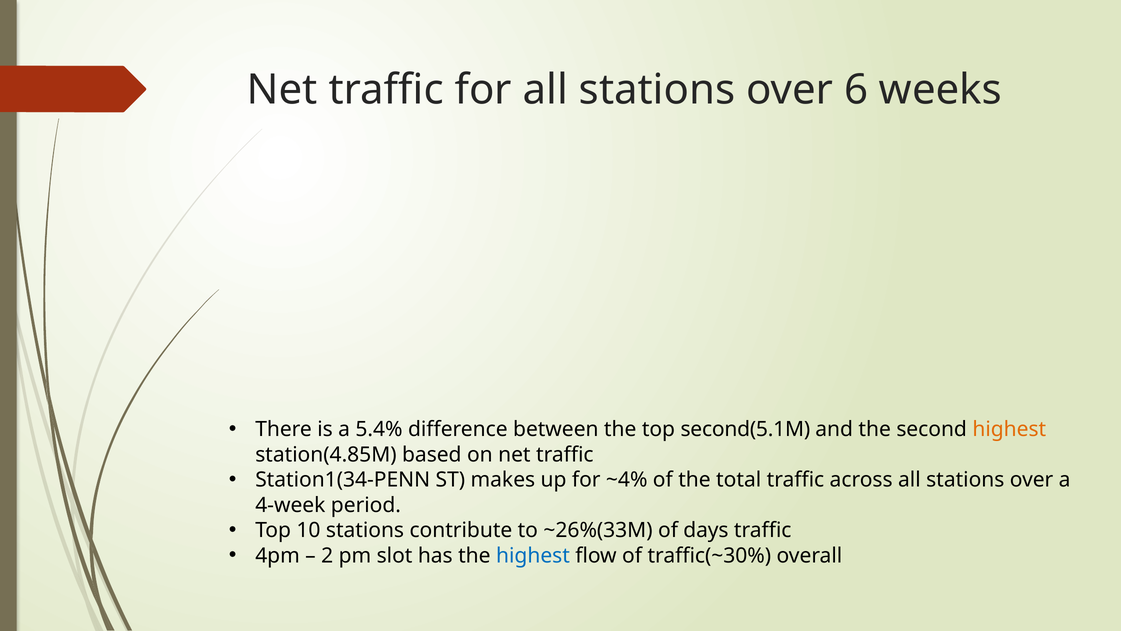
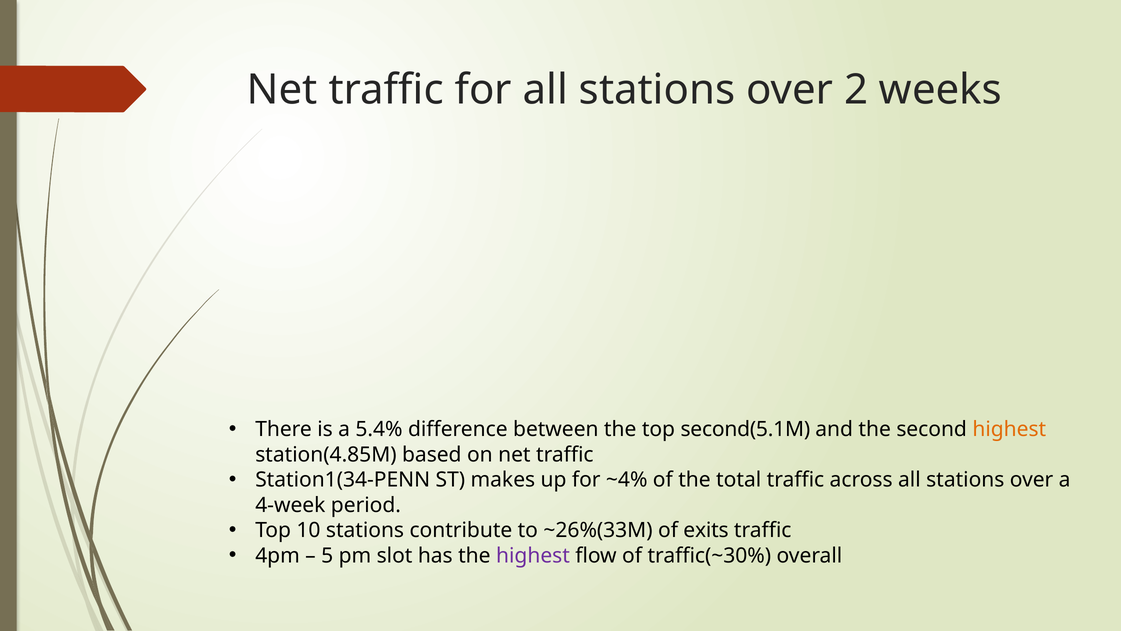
6: 6 -> 2 (856, 90)
days: days -> exits (706, 530)
2: 2 -> 5 (327, 555)
highest colour: blue -> purple (533, 555)
